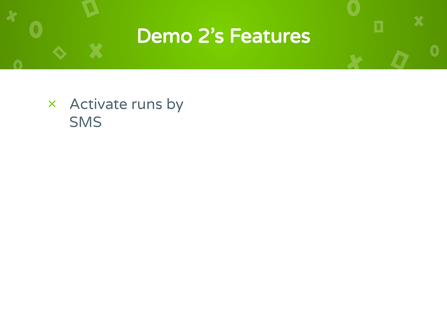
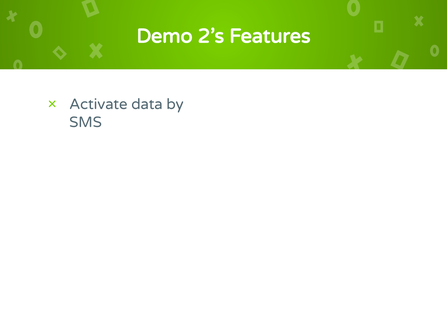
runs: runs -> data (147, 104)
